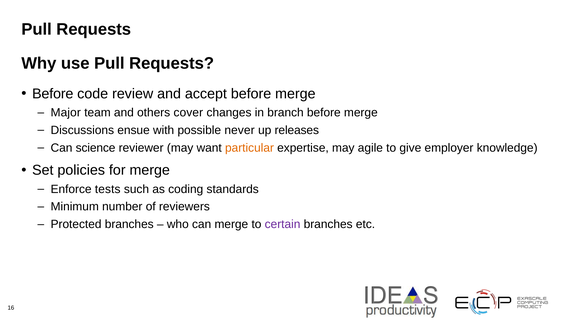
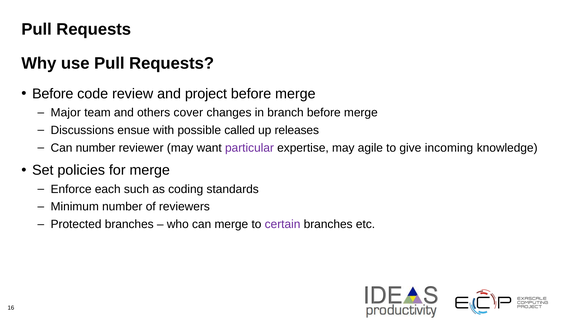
accept: accept -> project (206, 94)
never: never -> called (240, 130)
Can science: science -> number (96, 148)
particular colour: orange -> purple (249, 148)
employer: employer -> incoming (449, 148)
tests: tests -> each (108, 189)
